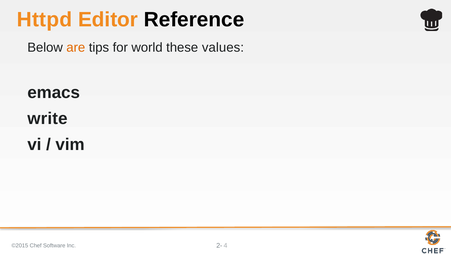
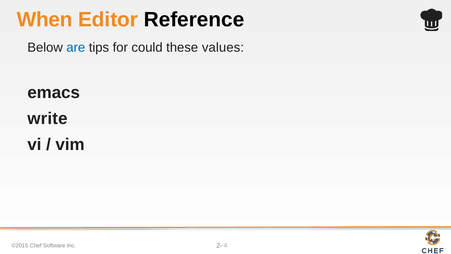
Httpd: Httpd -> When (45, 20)
are colour: orange -> blue (76, 47)
world: world -> could (147, 47)
